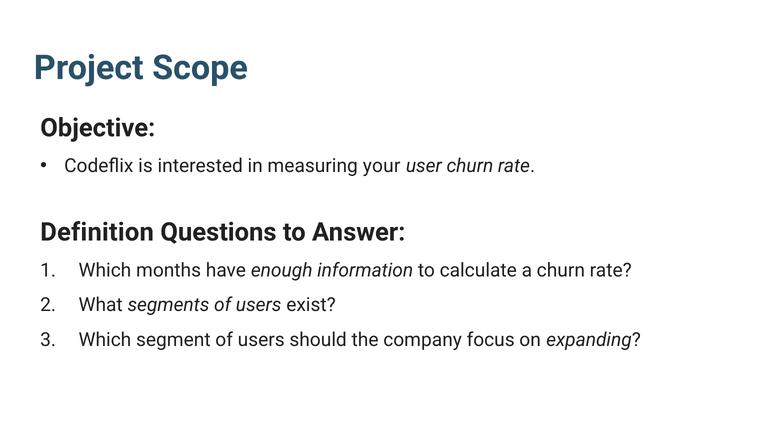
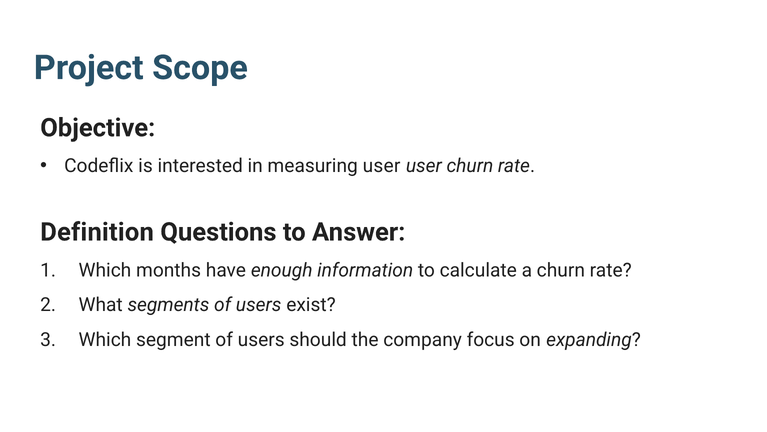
measuring your: your -> user (382, 166)
